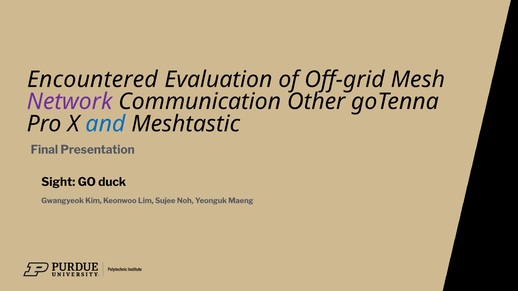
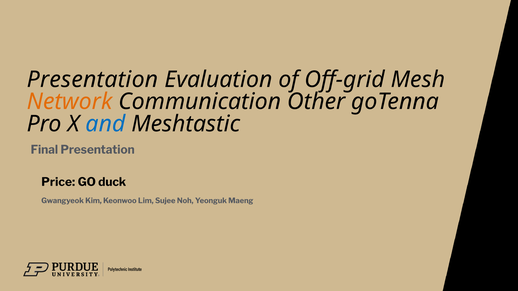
Encountered: Encountered -> Presentation (93, 80)
Network colour: purple -> orange (70, 102)
Sight: Sight -> Price (58, 182)
